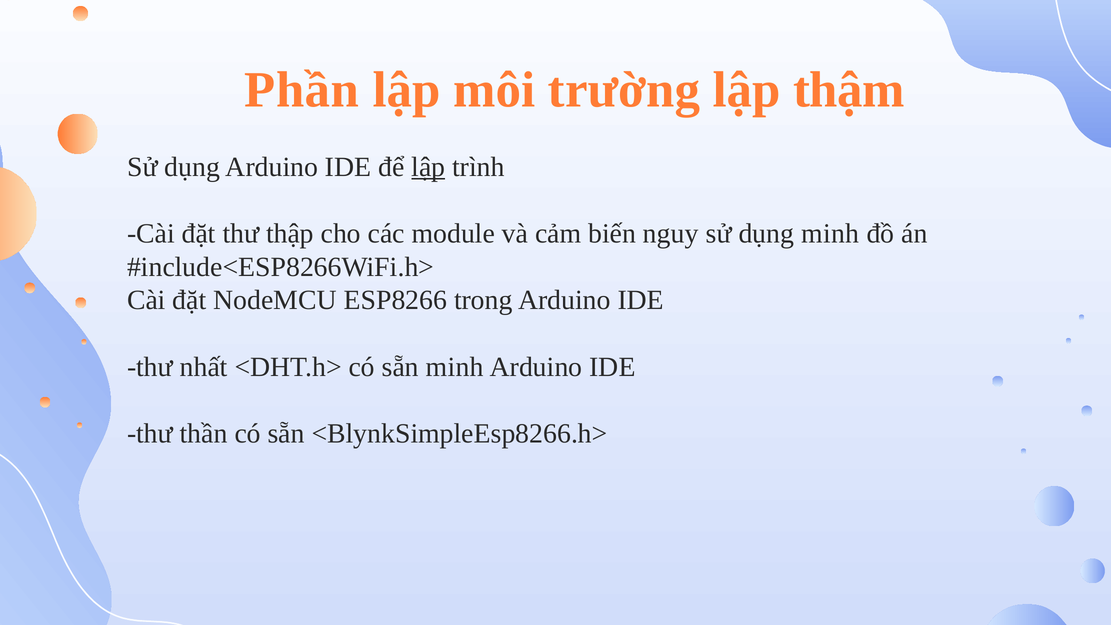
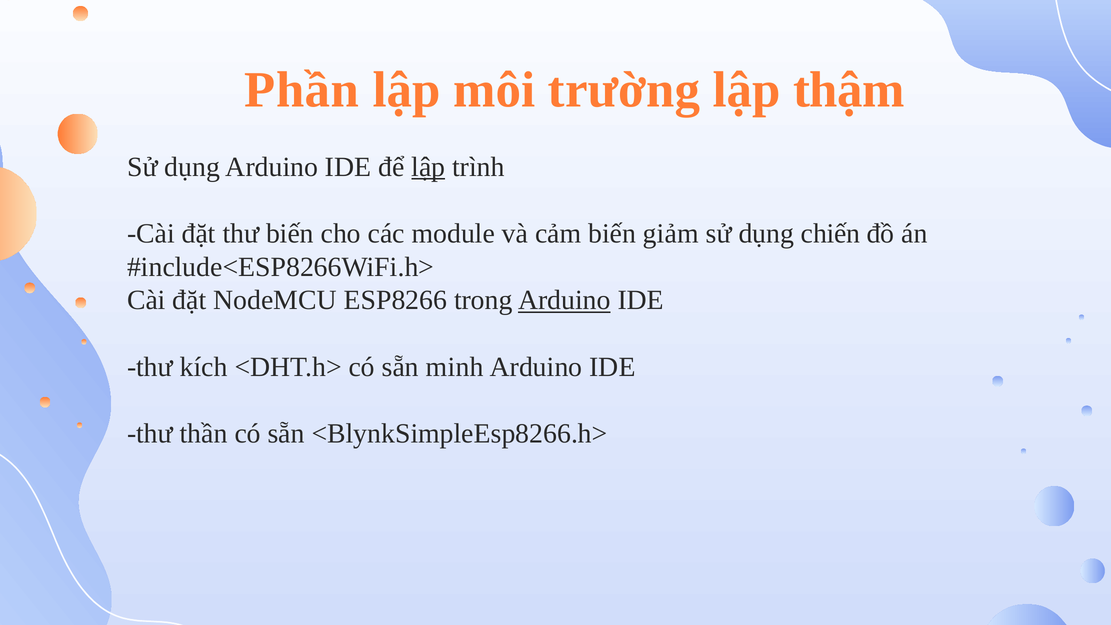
thư thập: thập -> biến (290, 234)
nguy: nguy -> giảm (671, 234)
dụng minh: minh -> chiến (830, 234)
Arduino underline: none -> present (564, 300)
nhất: nhất -> kích (204, 367)
